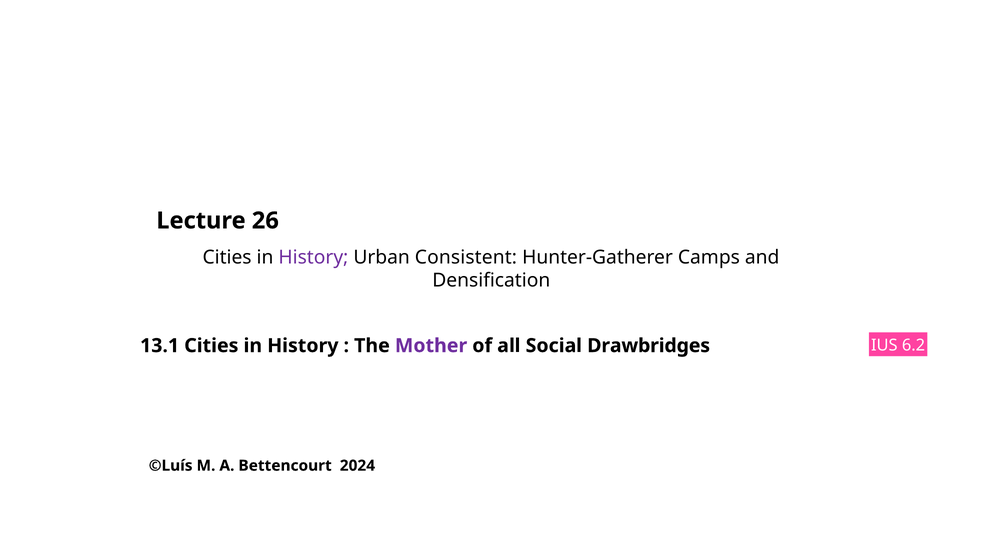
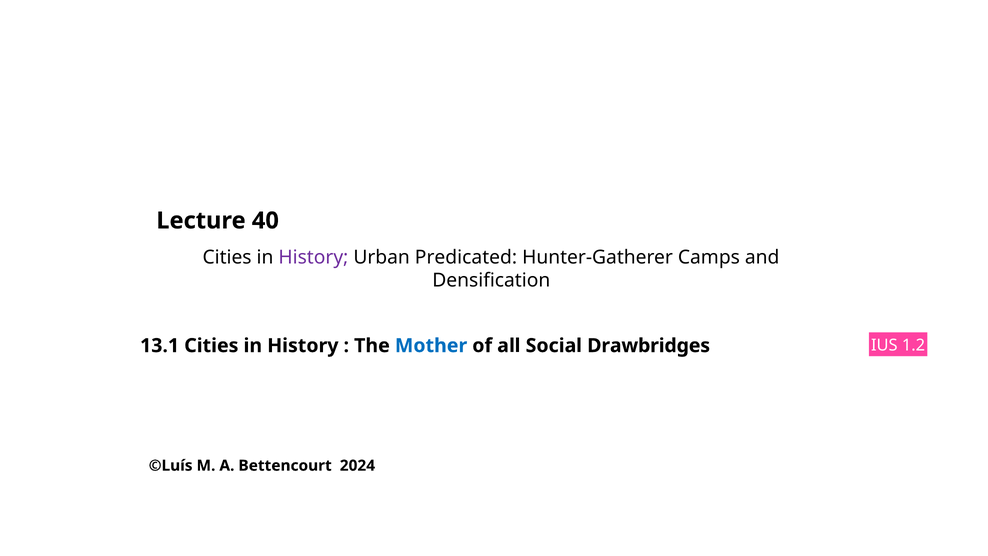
26: 26 -> 40 (265, 221)
Consistent: Consistent -> Predicated (466, 257)
Mother colour: purple -> blue (431, 346)
6.2: 6.2 -> 1.2 (914, 345)
